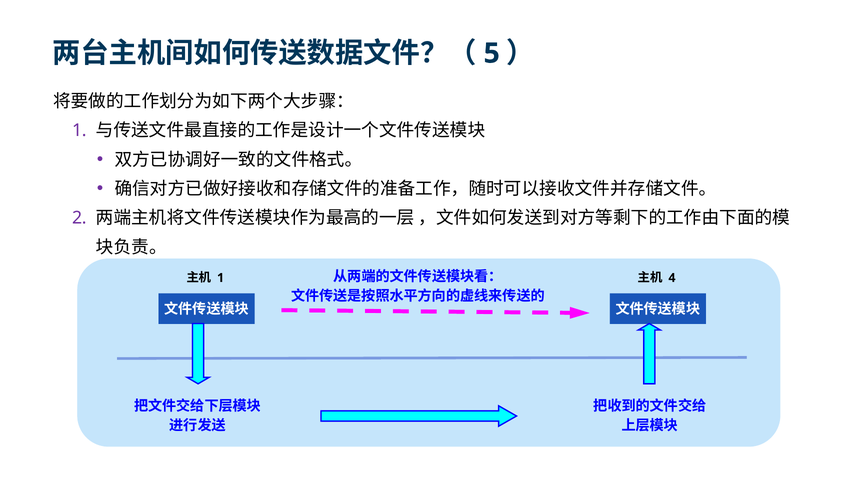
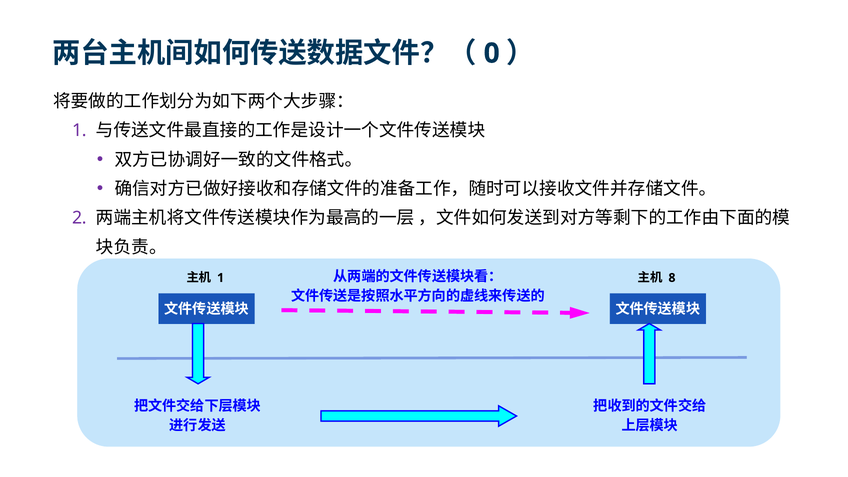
5: 5 -> 0 (492, 53)
4: 4 -> 8 (672, 278)
